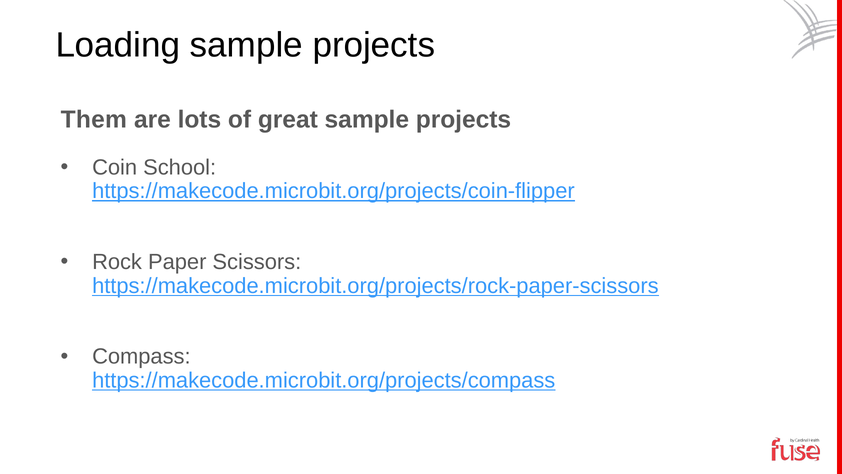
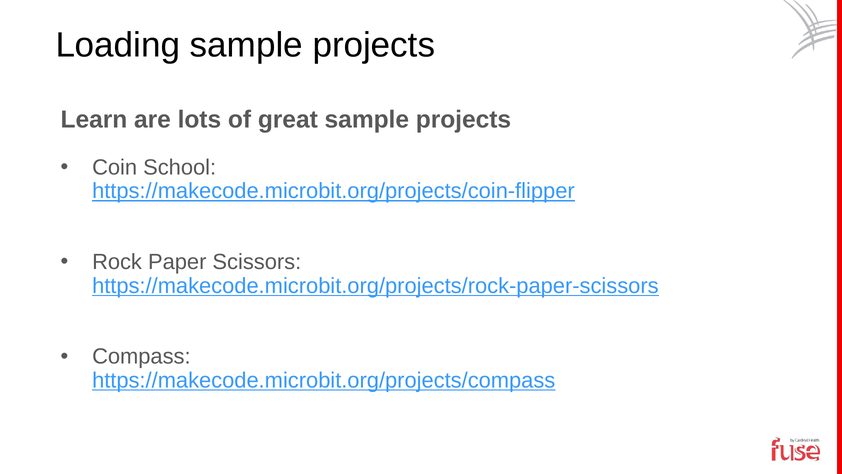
Them: Them -> Learn (94, 119)
